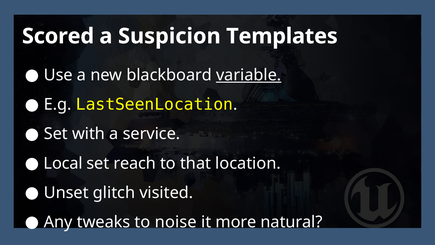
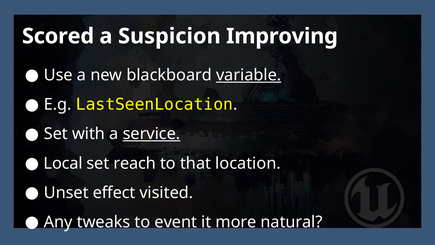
Templates: Templates -> Improving (282, 36)
service underline: none -> present (152, 134)
glitch: glitch -> effect (114, 192)
noise: noise -> event (176, 222)
